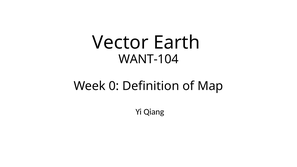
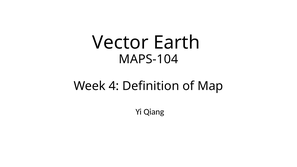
WANT-104: WANT-104 -> MAPS-104 (148, 59)
0: 0 -> 4 (114, 86)
